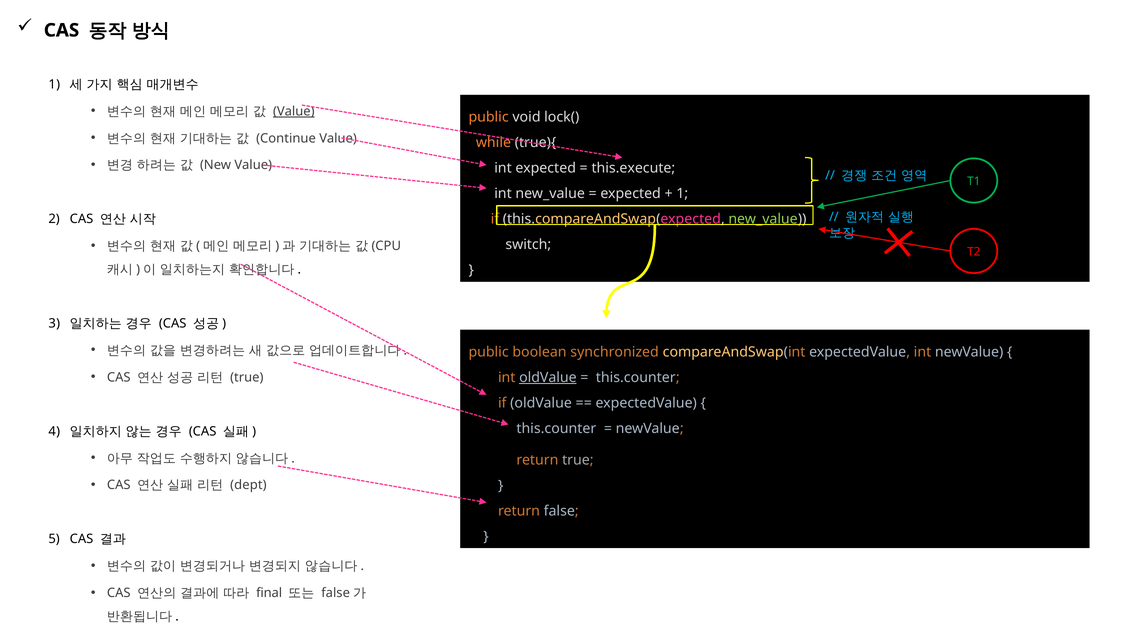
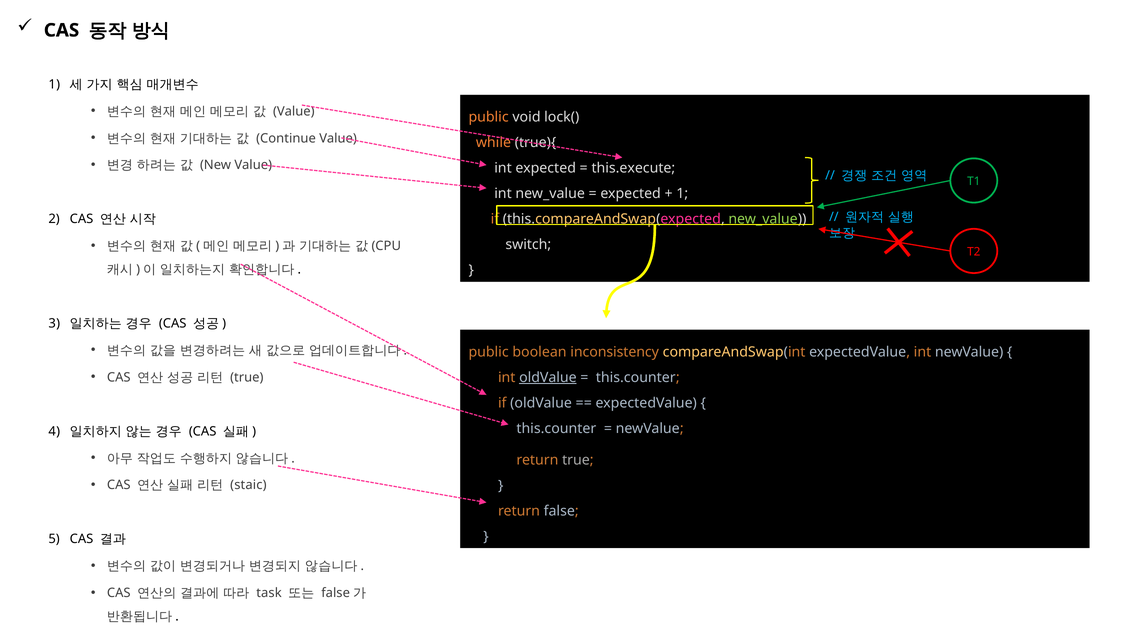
Value underline: present -> none (294, 111)
synchronized: synchronized -> inconsistency (615, 352)
dept: dept -> staic (248, 486)
final: final -> task (269, 593)
